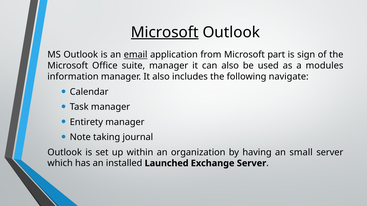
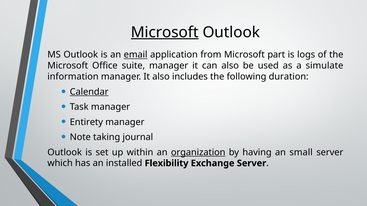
sign: sign -> logs (306, 55)
modules: modules -> simulate (324, 66)
navigate: navigate -> duration (289, 77)
Calendar underline: none -> present (89, 92)
organization underline: none -> present (198, 153)
Launched: Launched -> Flexibility (167, 164)
